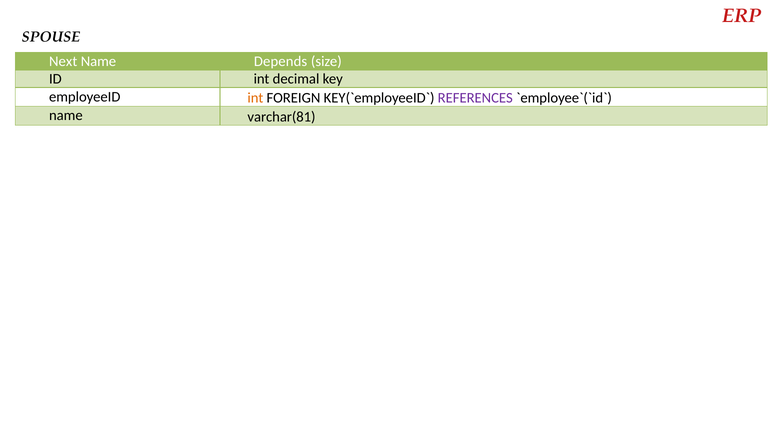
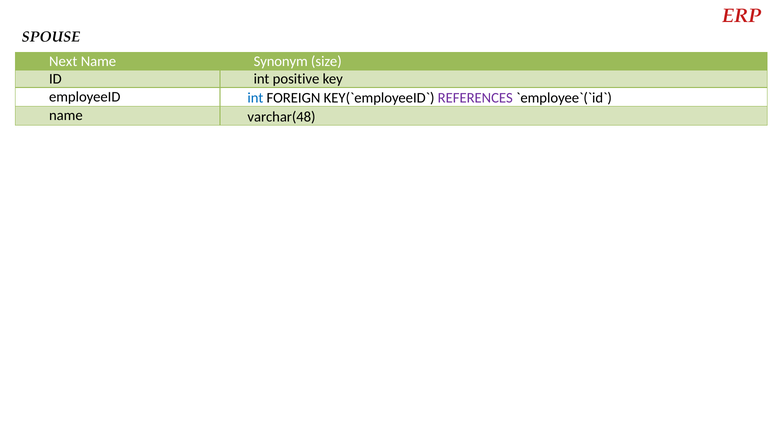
Depends: Depends -> Synonym (281, 61)
decimal: decimal -> positive (296, 79)
int colour: orange -> blue (255, 98)
varchar(81: varchar(81 -> varchar(48 (281, 117)
